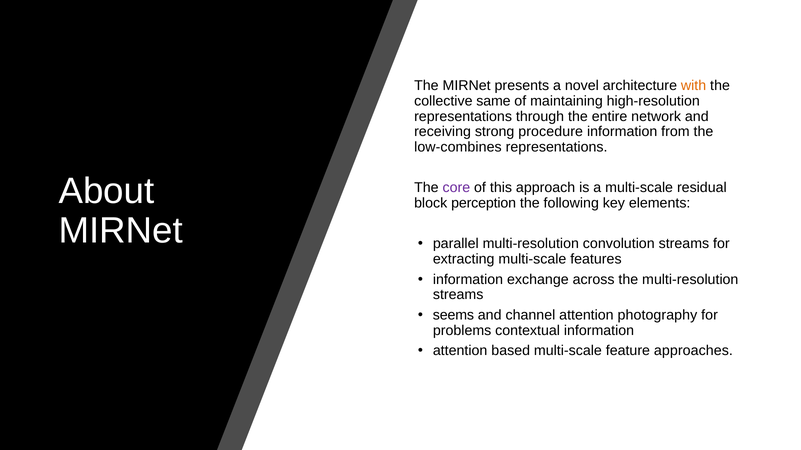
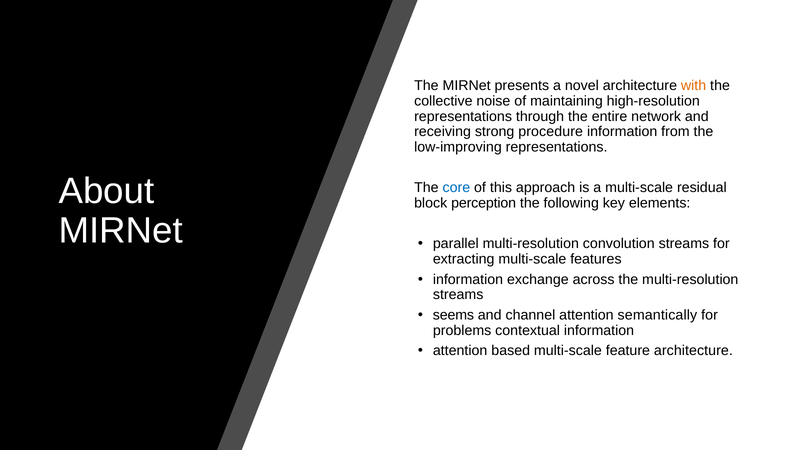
same: same -> noise (493, 101)
low-combines: low-combines -> low-improving (458, 147)
core colour: purple -> blue (456, 188)
photography: photography -> semantically (657, 316)
feature approaches: approaches -> architecture (693, 351)
